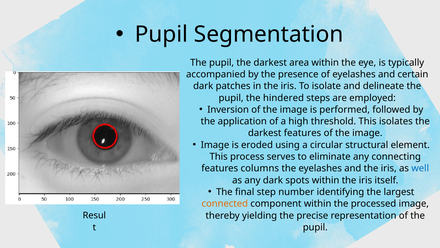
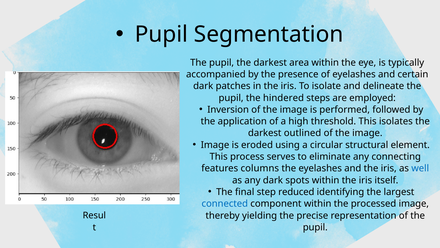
darkest features: features -> outlined (303, 133)
number: number -> reduced (296, 192)
connected colour: orange -> blue (225, 203)
